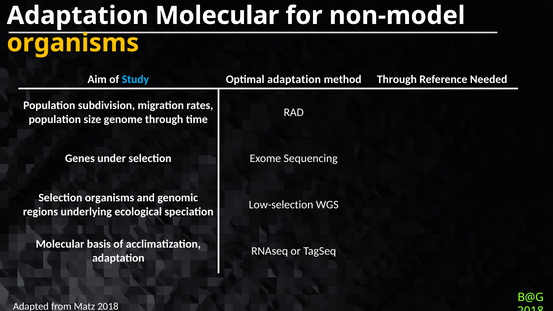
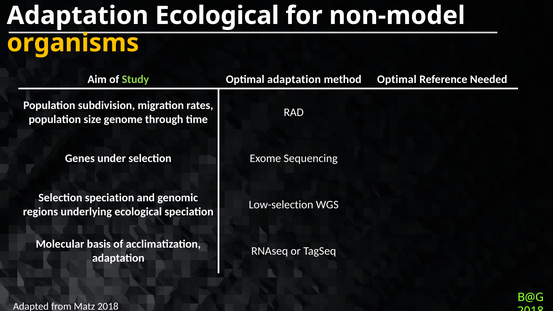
Adaptation Molecular: Molecular -> Ecological (217, 16)
Study colour: light blue -> light green (135, 79)
method Through: Through -> Optimal (397, 79)
Selection organisms: organisms -> speciation (110, 198)
